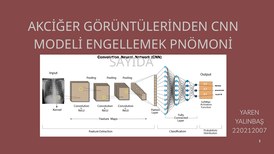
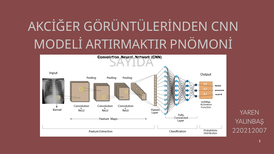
ENGELLEMEK: ENGELLEMEK -> ARTIRMAKTIR (126, 45)
